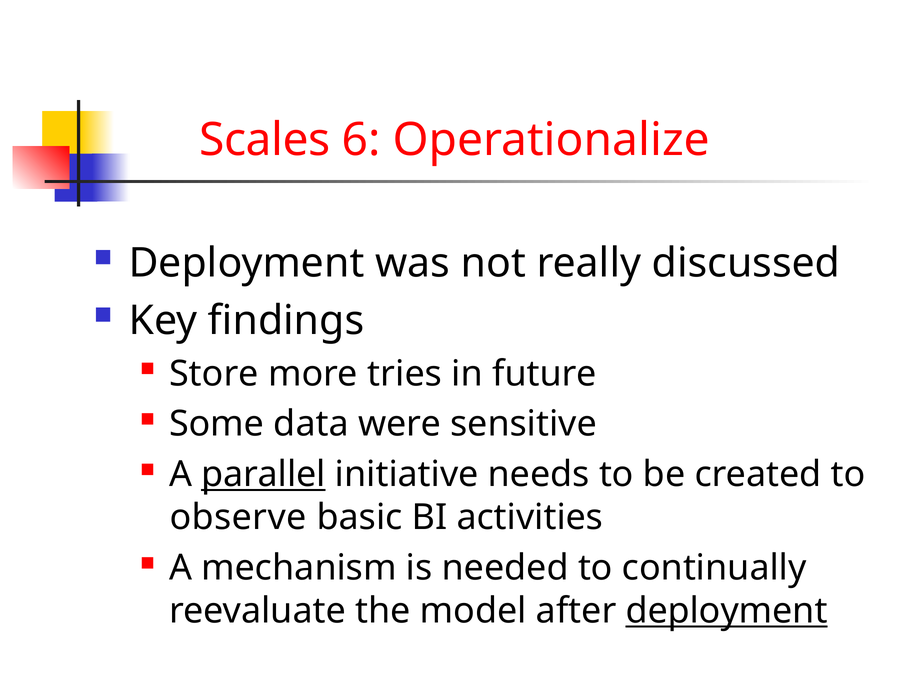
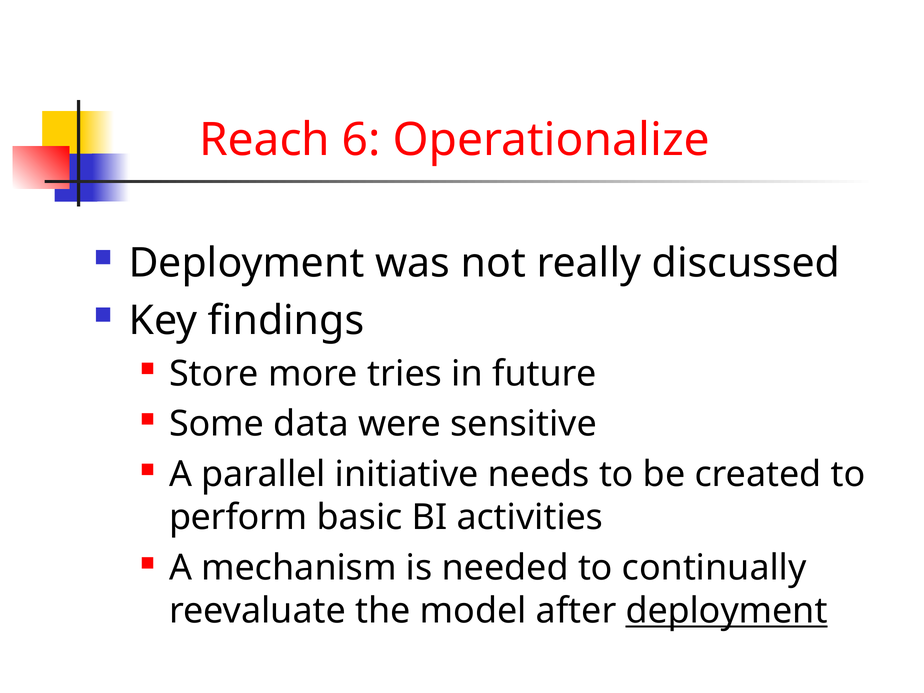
Scales: Scales -> Reach (265, 140)
parallel underline: present -> none (263, 474)
observe: observe -> perform (238, 518)
